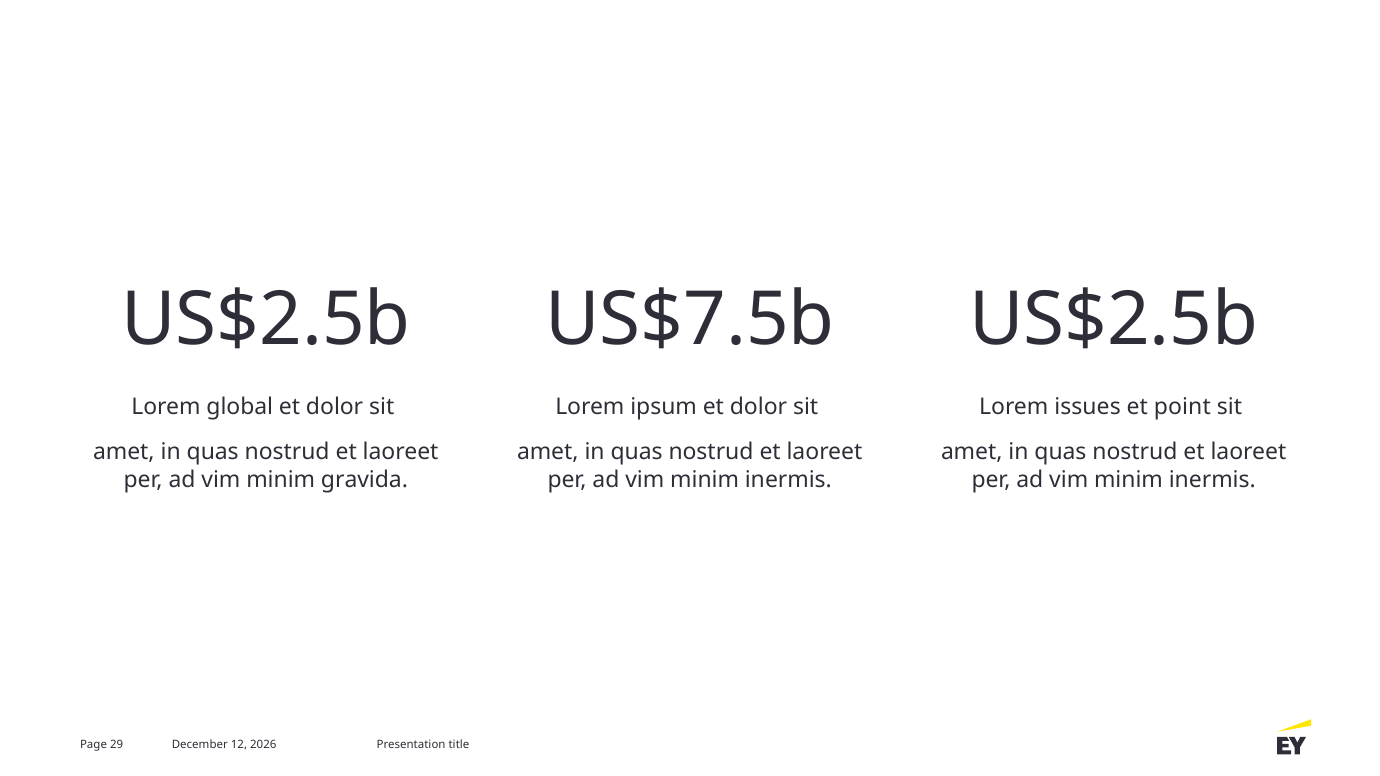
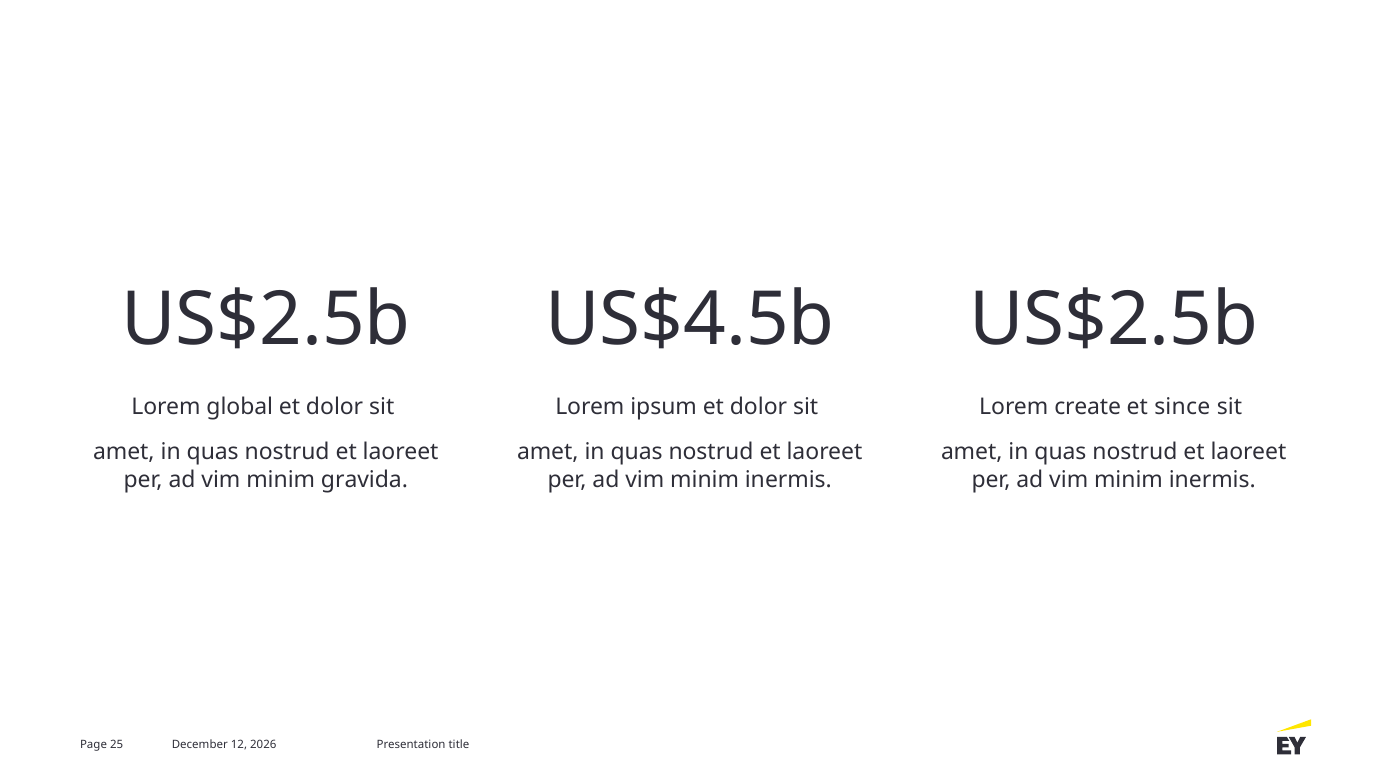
US$7.5b: US$7.5b -> US$4.5b (690, 320)
issues: issues -> create (1088, 407)
point: point -> since (1182, 407)
29: 29 -> 25 (117, 745)
